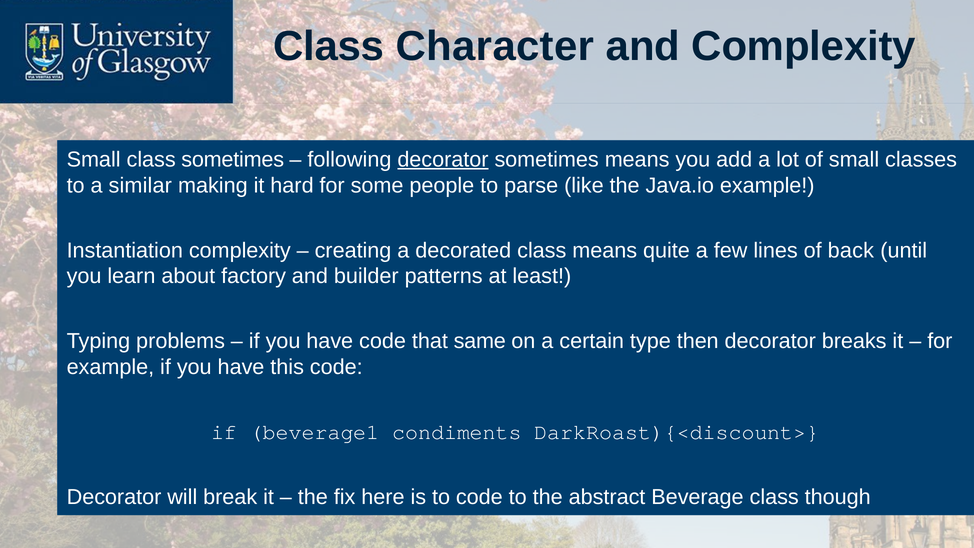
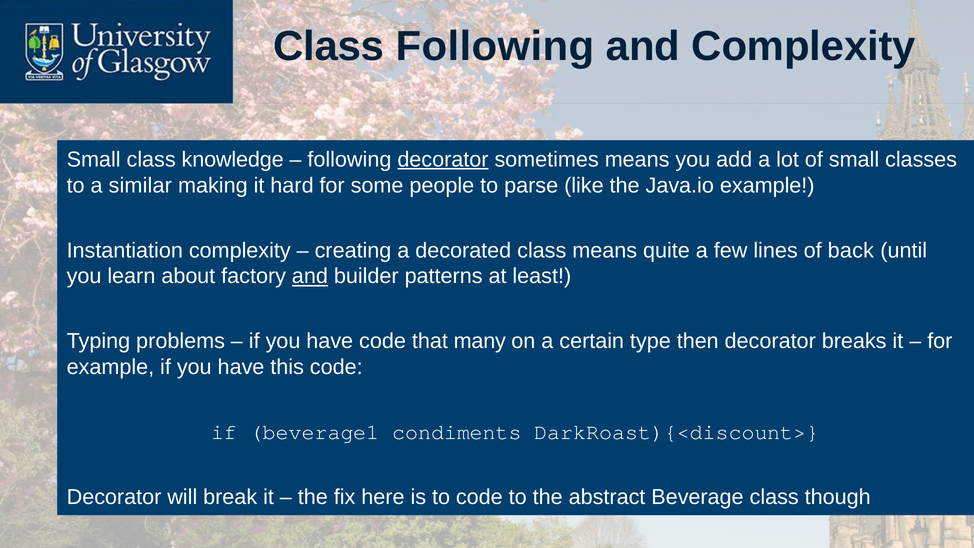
Class Character: Character -> Following (495, 46)
class sometimes: sometimes -> knowledge (233, 159)
and underline: none -> present (310, 276)
same: same -> many (480, 341)
